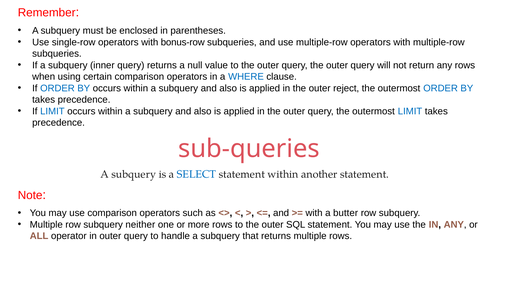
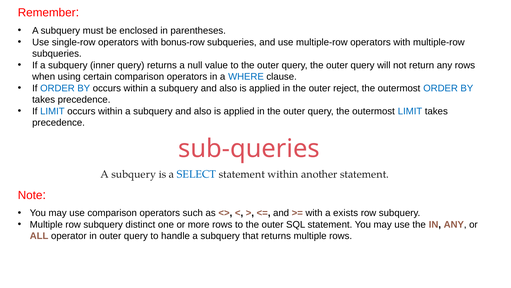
butter: butter -> exists (346, 213)
neither: neither -> distinct (140, 224)
